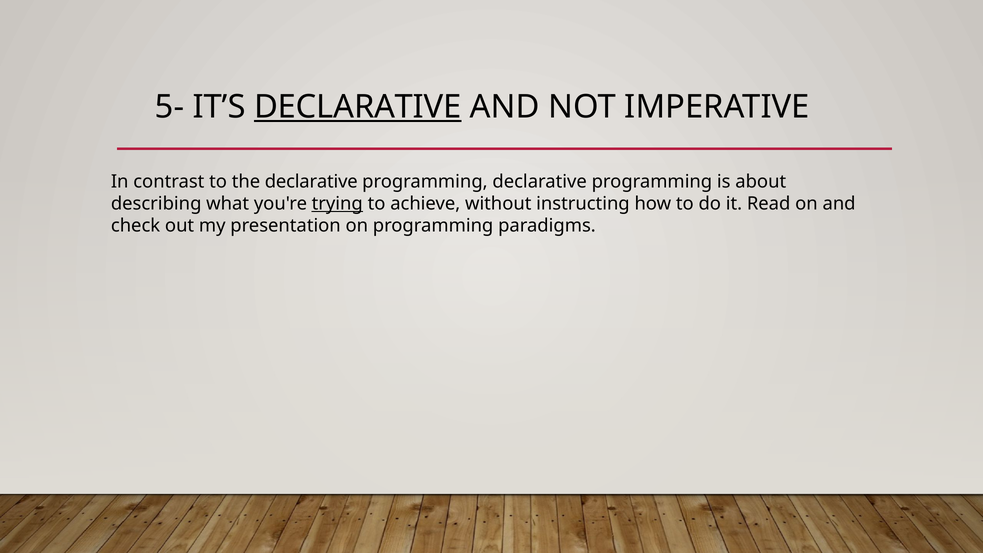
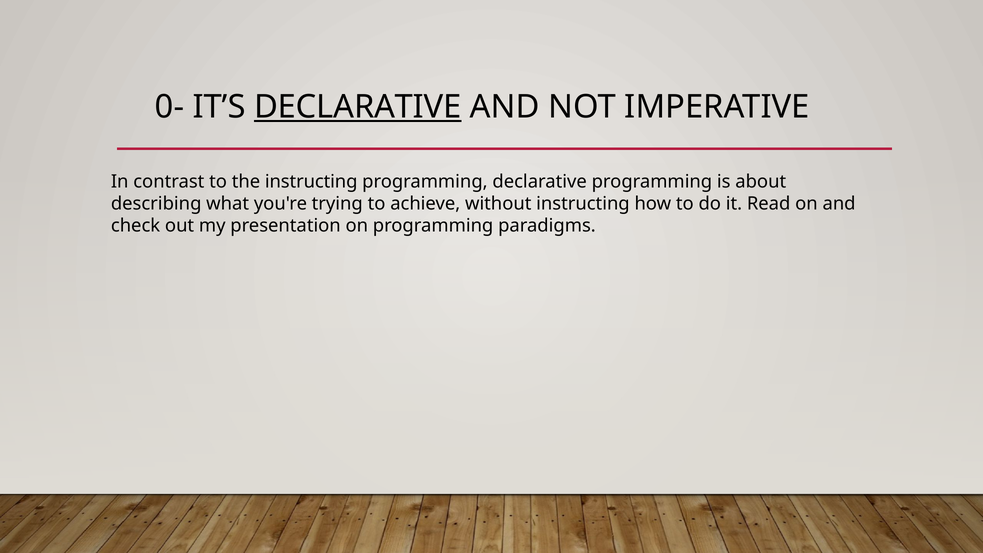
5-: 5- -> 0- (169, 107)
the declarative: declarative -> instructing (311, 181)
trying underline: present -> none (337, 204)
